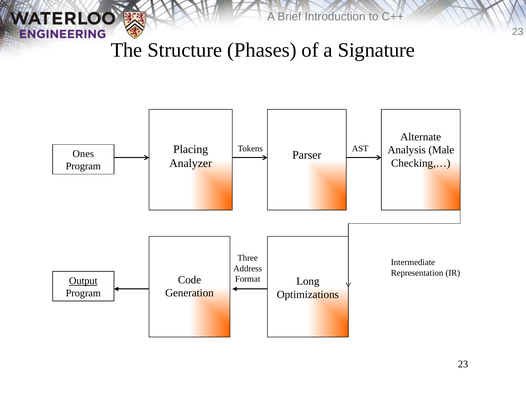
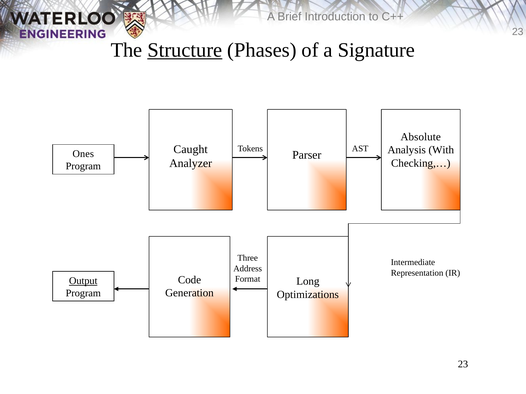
Structure underline: none -> present (185, 50)
Alternate: Alternate -> Absolute (421, 137)
Placing: Placing -> Caught (191, 149)
Male: Male -> With (441, 150)
